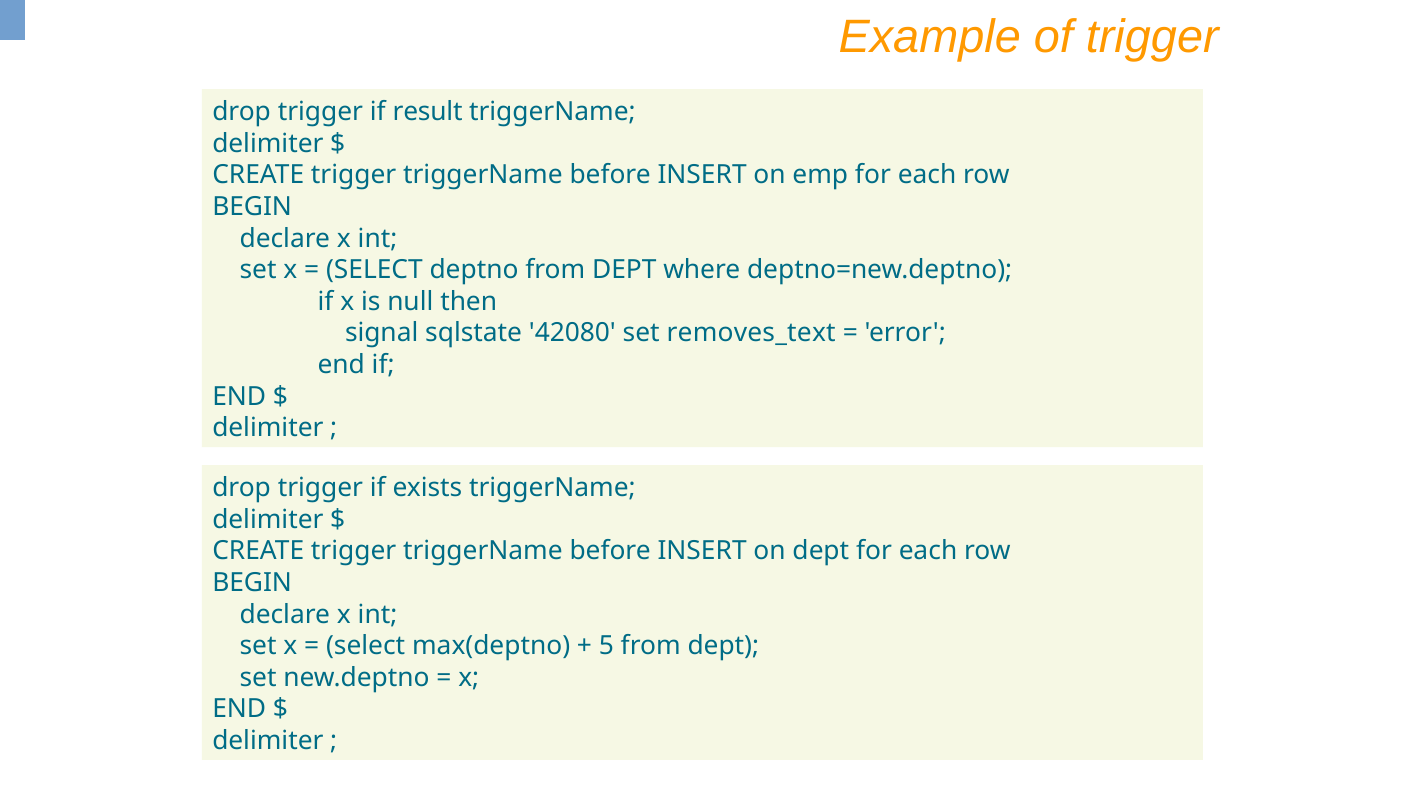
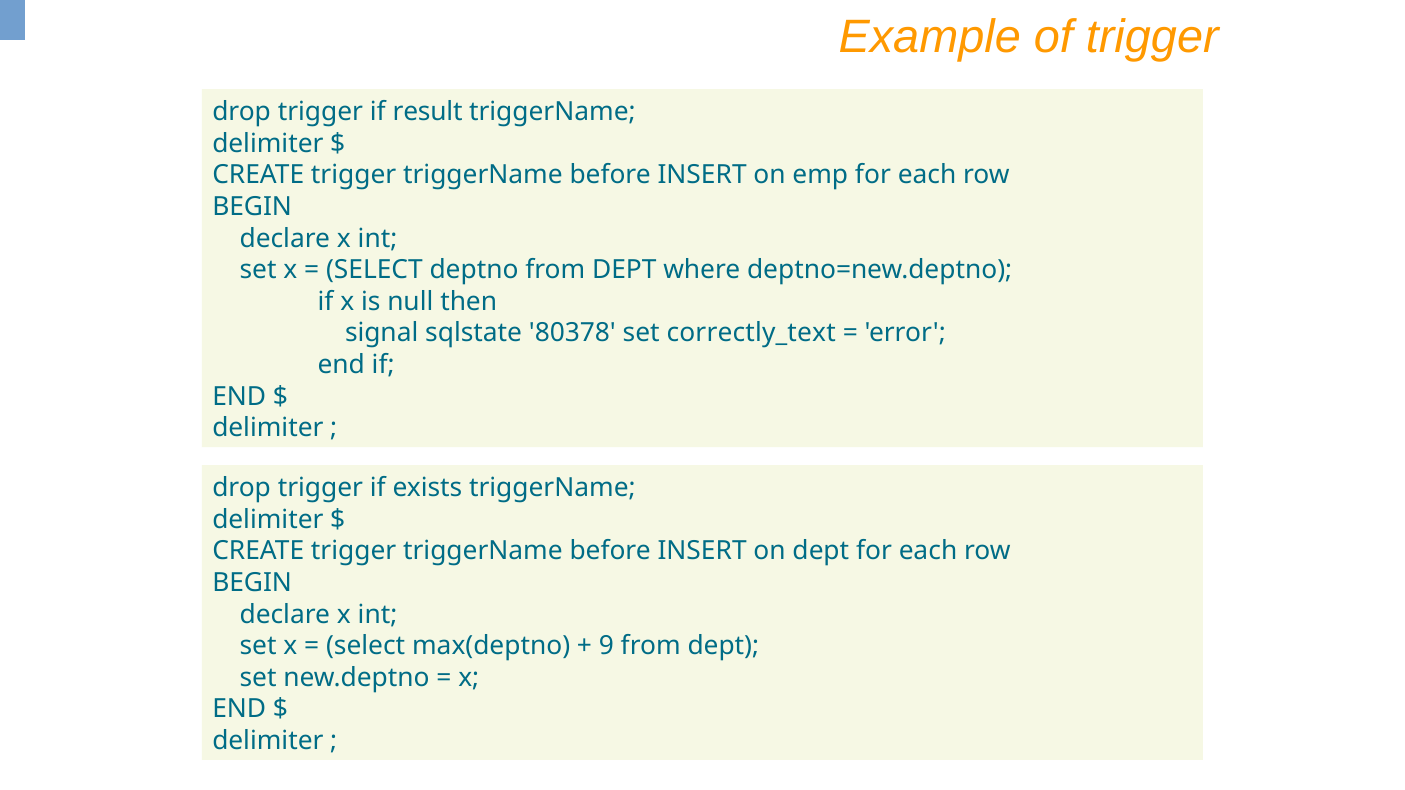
42080: 42080 -> 80378 (572, 333)
removes_text: removes_text -> correctly_text (751, 333)
5: 5 -> 9 (606, 646)
